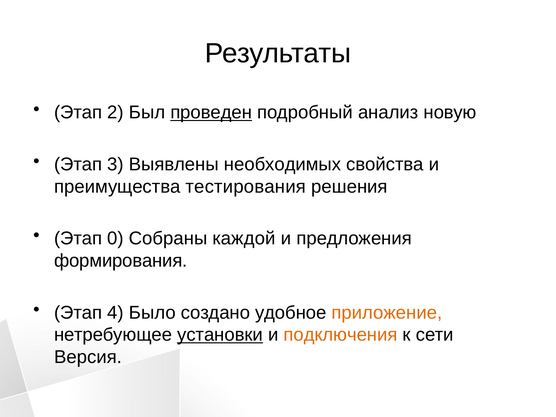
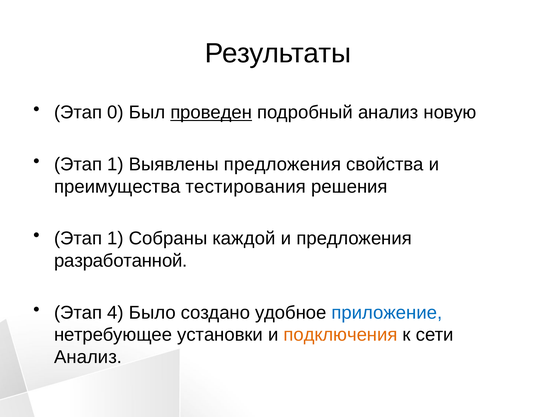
2: 2 -> 0 (116, 112)
3: 3 -> 1 (116, 164)
Выявлены необходимых: необходимых -> предложения (282, 164)
0: 0 -> 1 (116, 238)
формирования: формирования -> разработанной (121, 261)
приложение colour: orange -> blue (387, 313)
установки underline: present -> none (220, 335)
Версия: Версия -> Анализ (88, 357)
